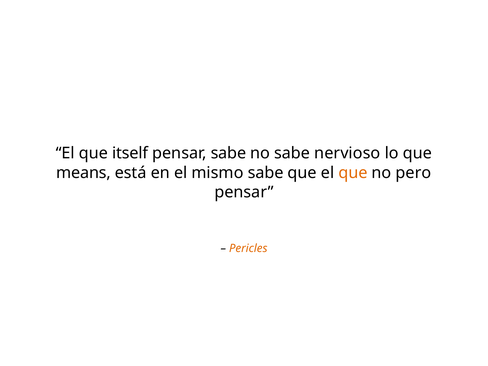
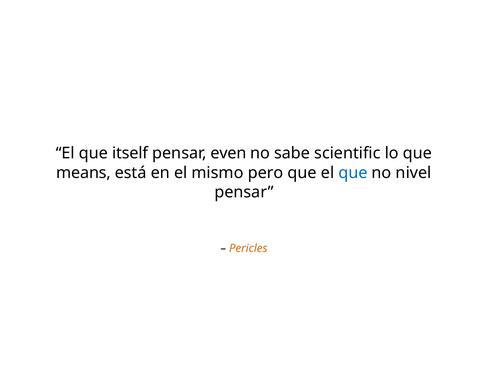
pensar sabe: sabe -> even (228, 153)
nervioso: nervioso -> scientific (347, 153)
mismo sabe: sabe -> pero (266, 173)
que colour: orange -> blue (353, 173)
pero: pero -> nivel (414, 173)
